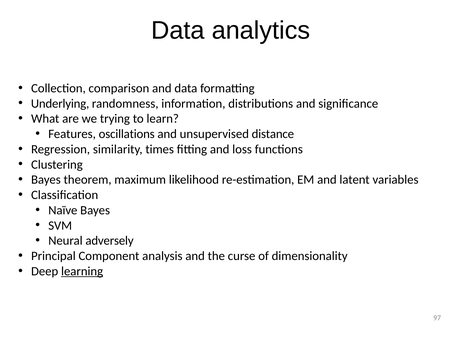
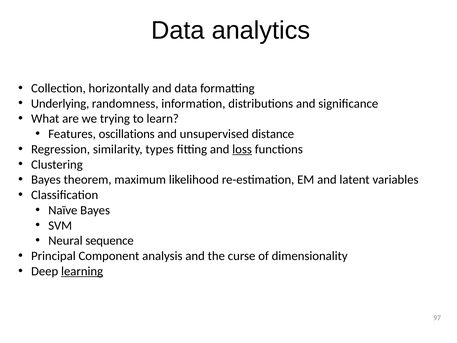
comparison: comparison -> horizontally (119, 88)
times: times -> types (160, 149)
loss underline: none -> present (242, 149)
adversely: adversely -> sequence (110, 241)
